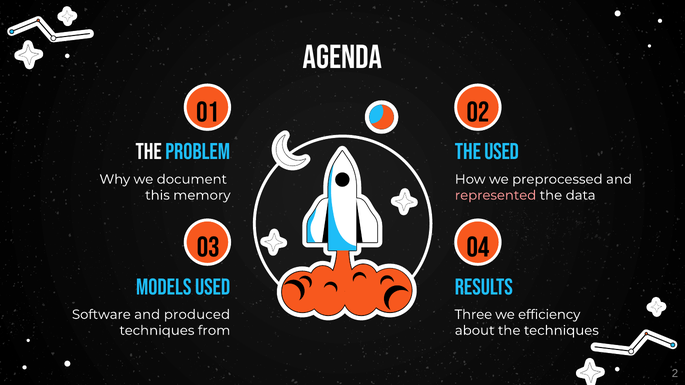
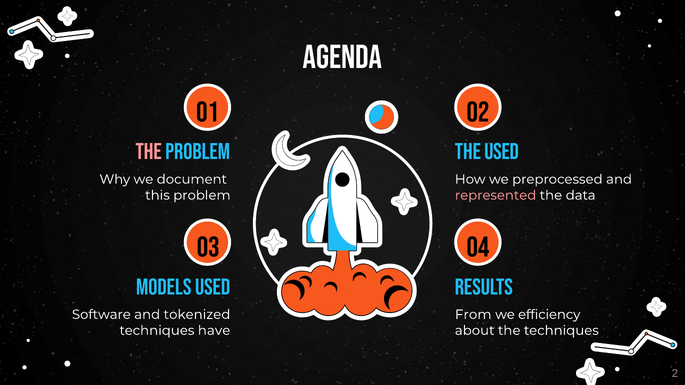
The colour: white -> pink (149, 152)
this memory: memory -> problem (202, 195)
produced: produced -> tokenized (197, 315)
Three: Three -> From (473, 315)
from: from -> have (214, 331)
